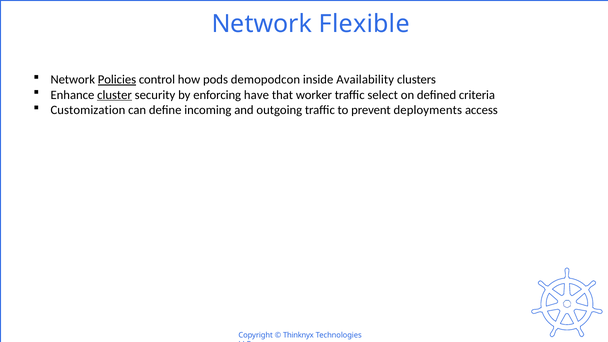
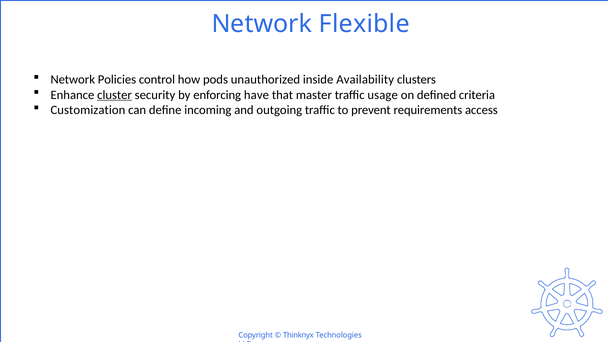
Policies underline: present -> none (117, 80)
demopodcon: demopodcon -> unauthorized (265, 80)
worker: worker -> master (314, 95)
select: select -> usage (383, 95)
deployments: deployments -> requirements (428, 110)
